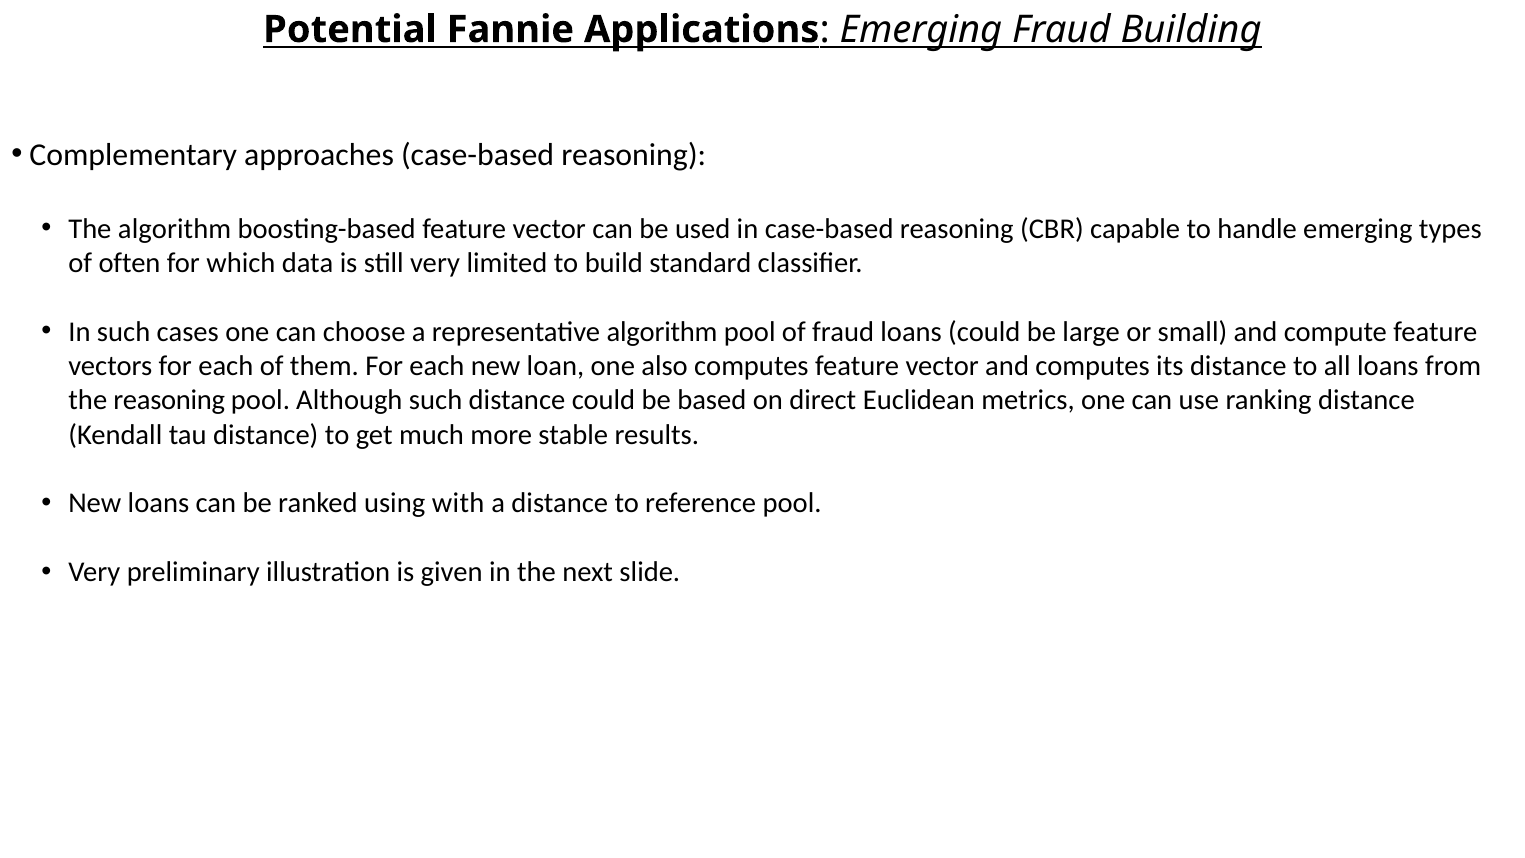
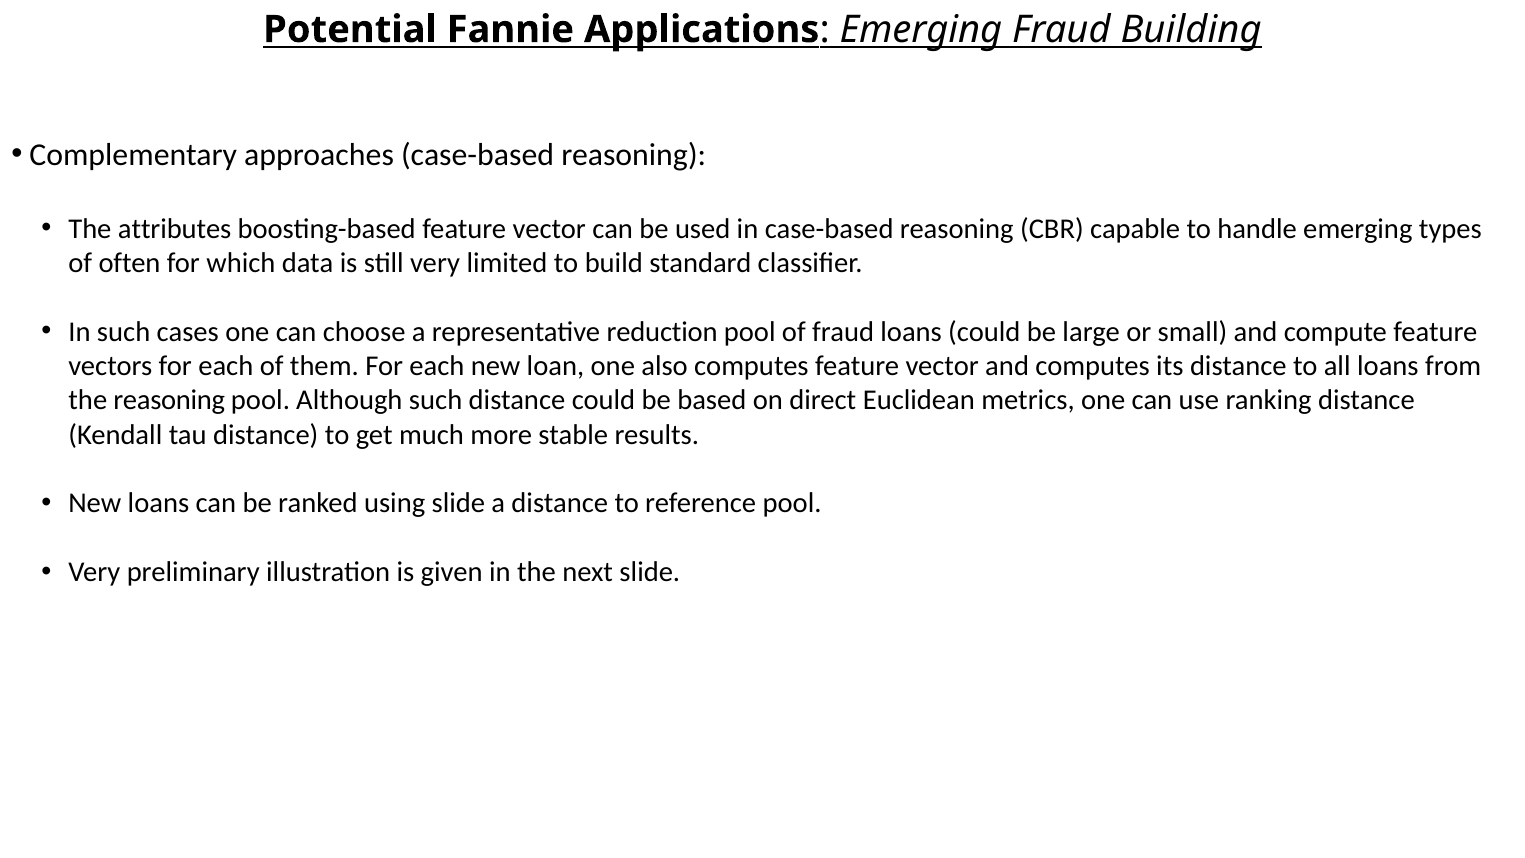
The algorithm: algorithm -> attributes (175, 229)
representative algorithm: algorithm -> reduction (662, 332)
using with: with -> slide (458, 503)
